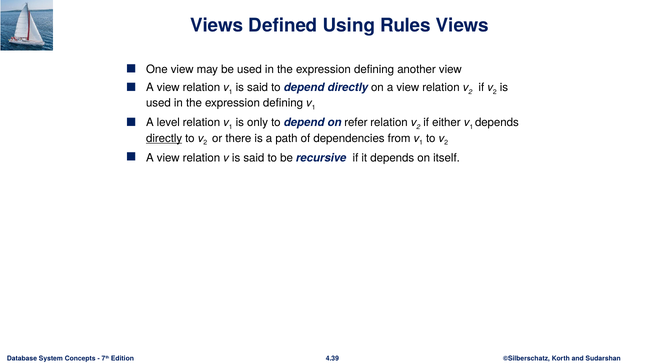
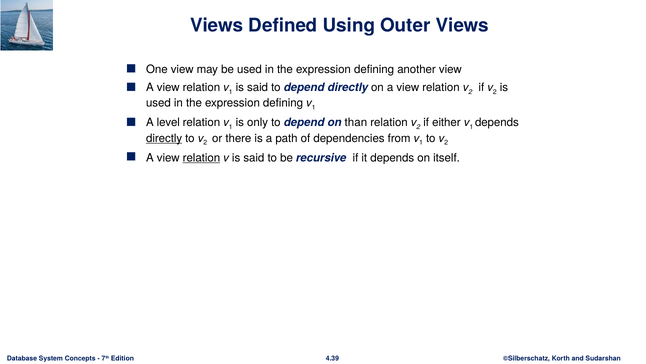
Rules: Rules -> Outer (405, 25)
refer: refer -> than (356, 122)
relation underline: none -> present (201, 158)
